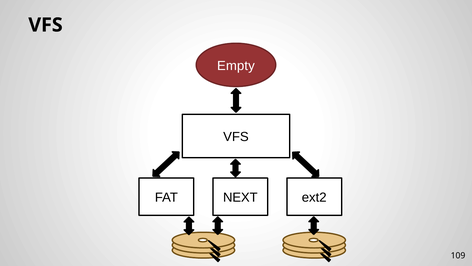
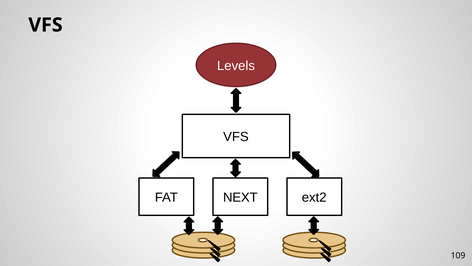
Empty: Empty -> Levels (236, 66)
